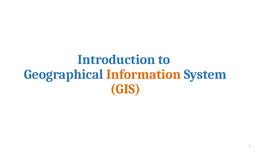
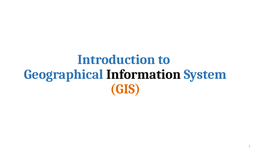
Information colour: orange -> black (144, 74)
